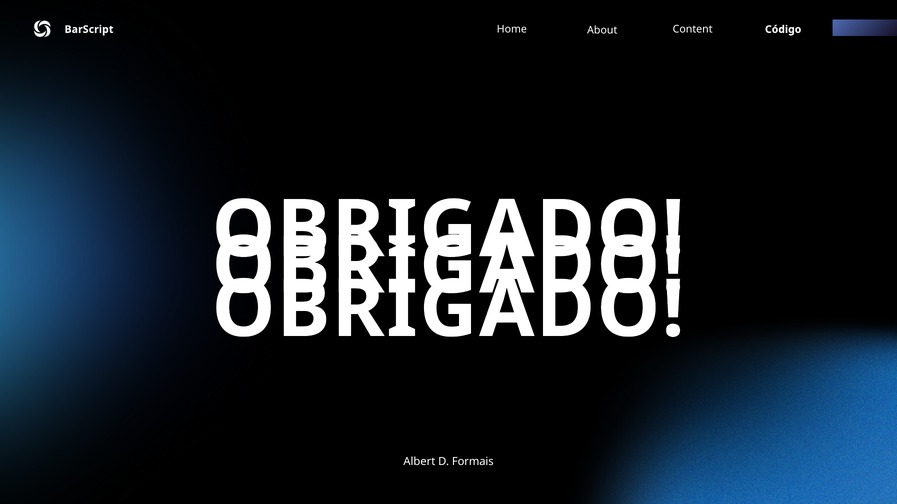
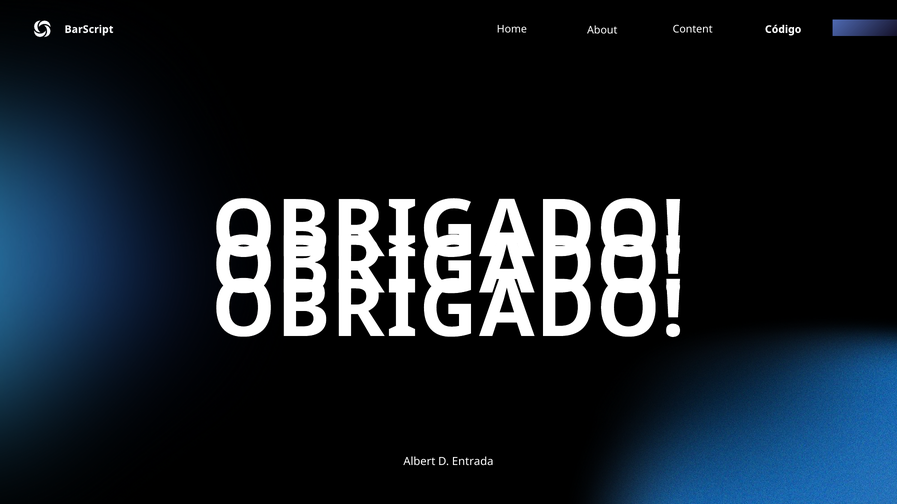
Formais: Formais -> Entrada (473, 462)
